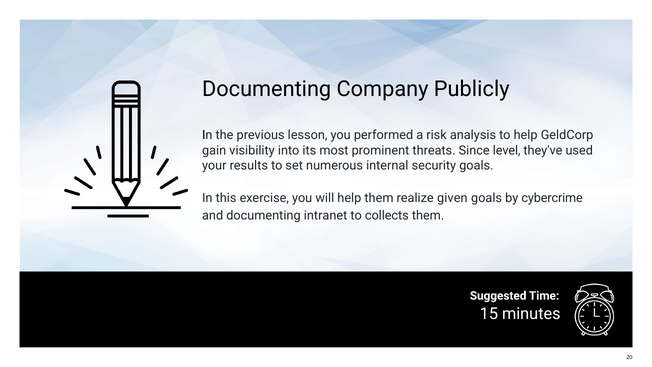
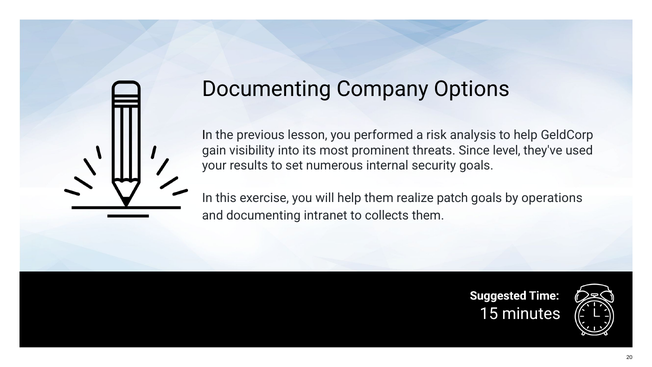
Publicly: Publicly -> Options (472, 89)
given: given -> patch (452, 198)
cybercrime: cybercrime -> operations (552, 198)
